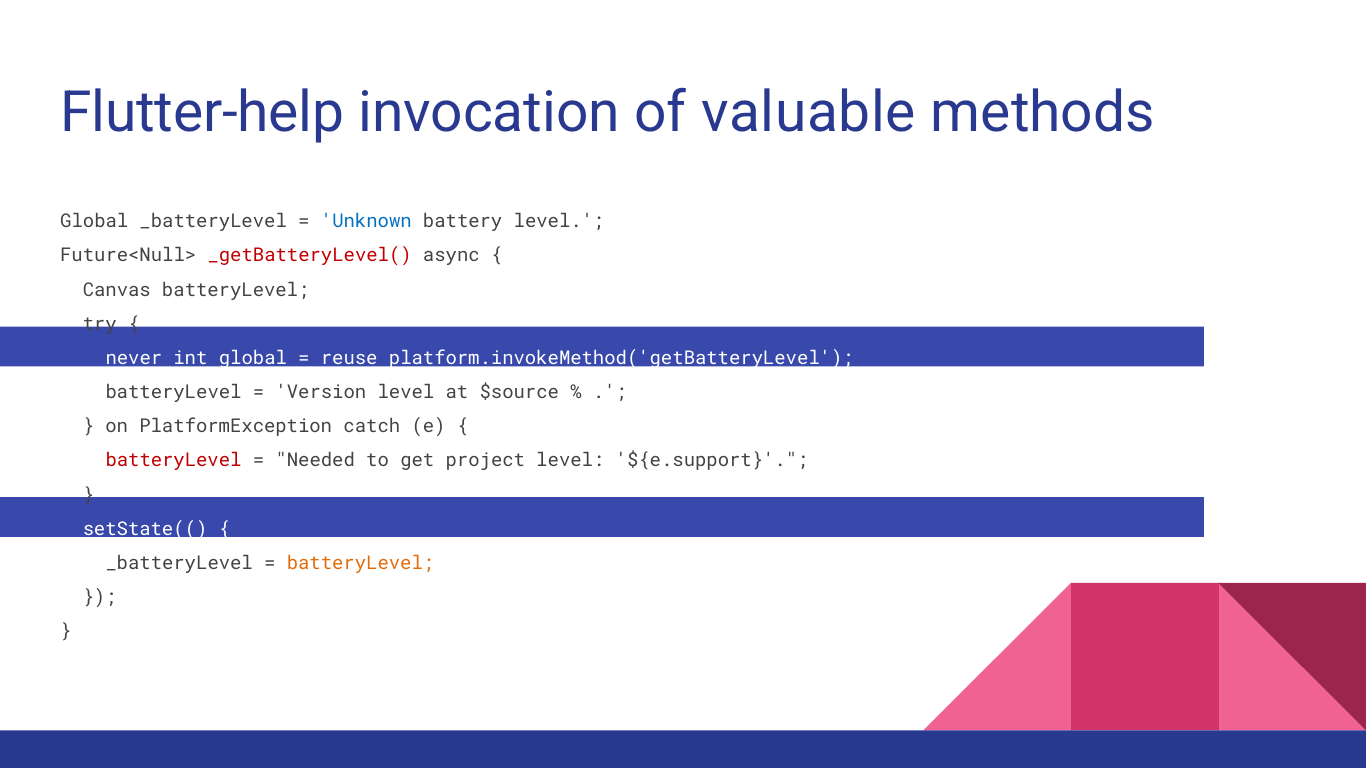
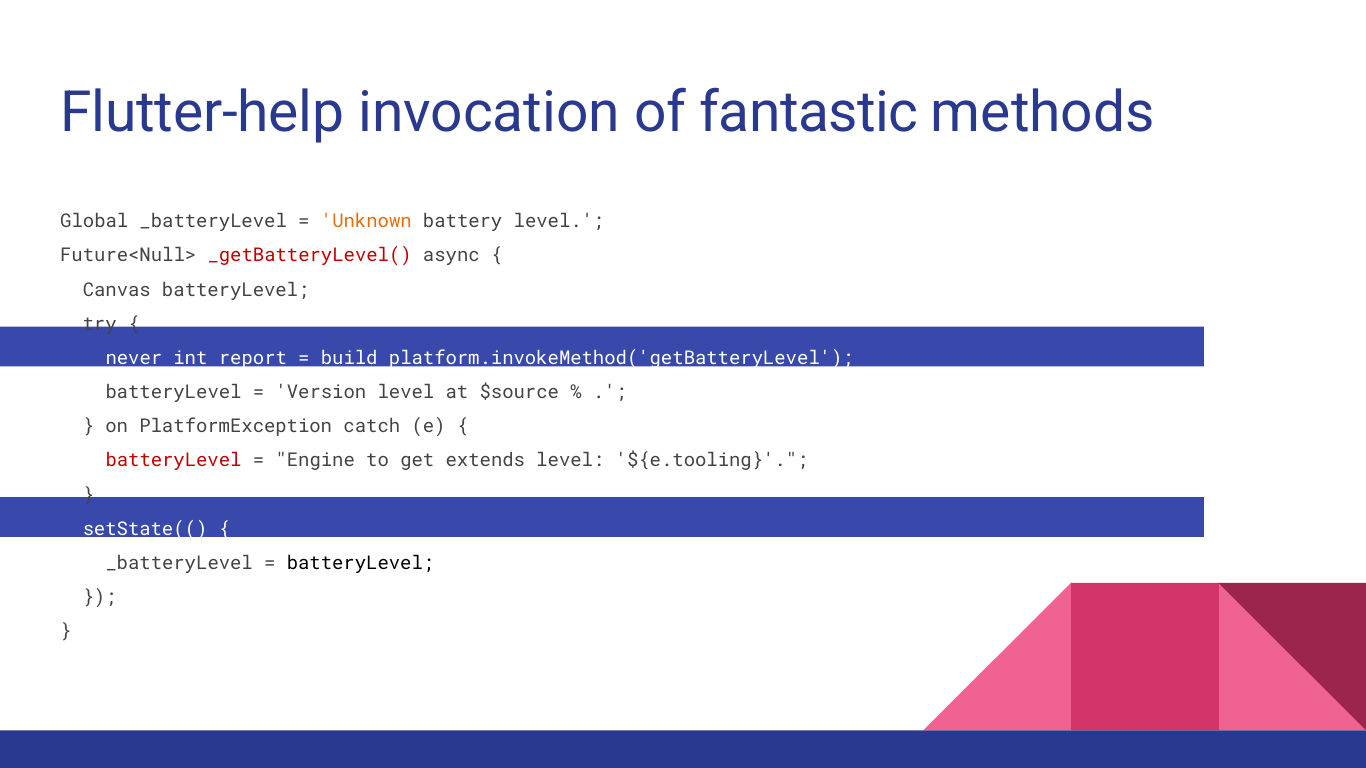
valuable: valuable -> fantastic (809, 113)
Unknown colour: blue -> orange (366, 221)
int global: global -> report (253, 358)
reuse: reuse -> build (349, 358)
Needed: Needed -> Engine (315, 461)
project: project -> extends (485, 461)
${e.support: ${e.support -> ${e.tooling (712, 461)
batteryLevel colour: orange -> black (361, 564)
